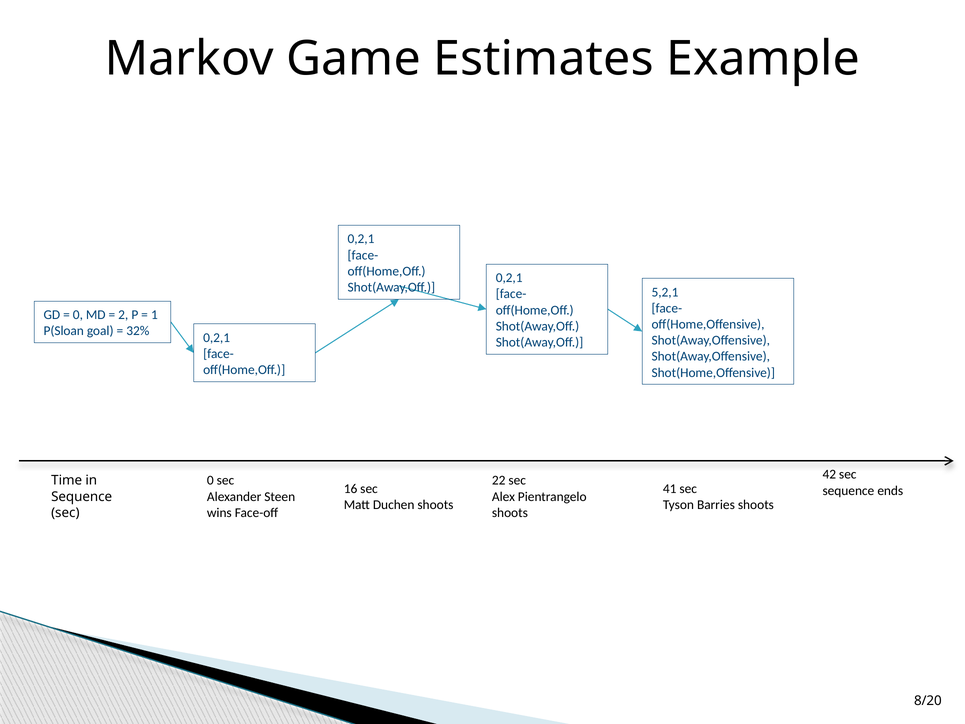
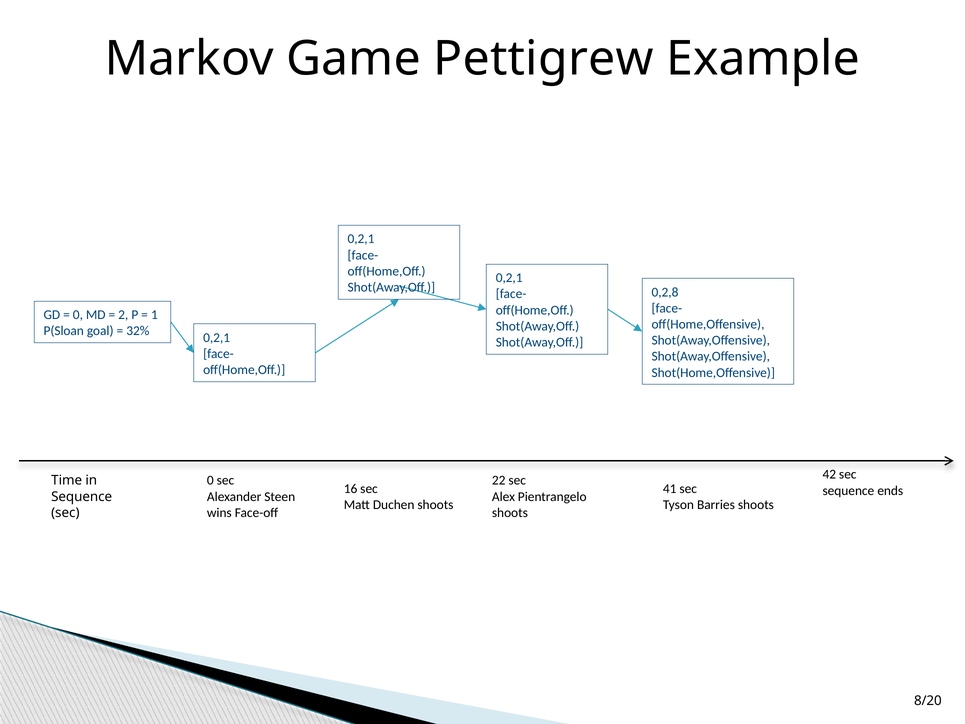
Estimates: Estimates -> Pettigrew (543, 59)
5,2,1: 5,2,1 -> 0,2,8 (665, 292)
